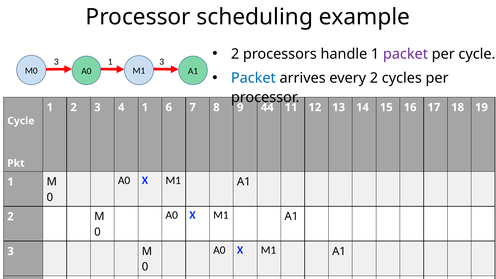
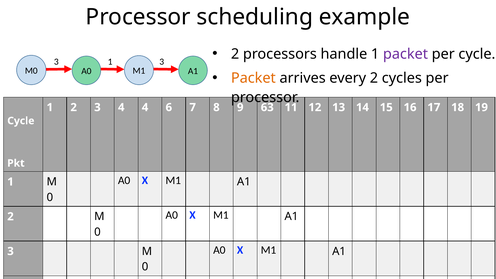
Packet colour: blue -> orange (253, 78)
4 1: 1 -> 4 (145, 107)
44: 44 -> 63 (267, 107)
